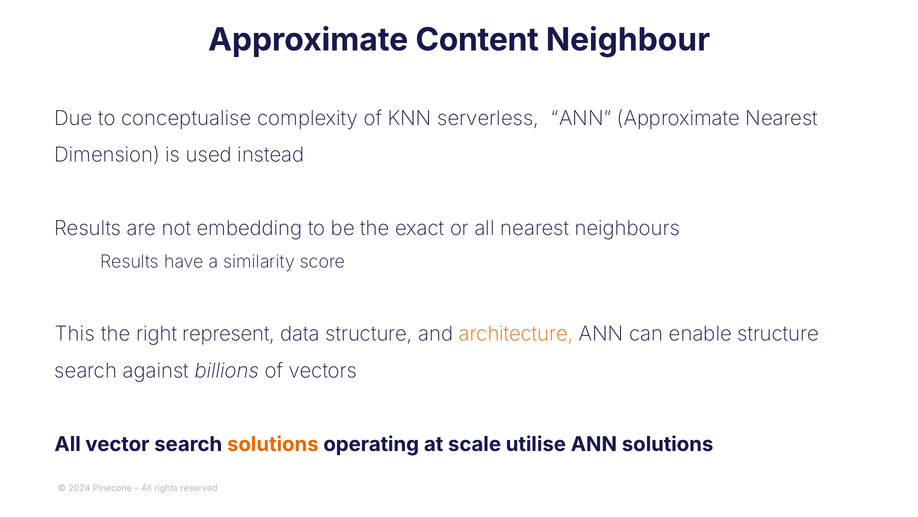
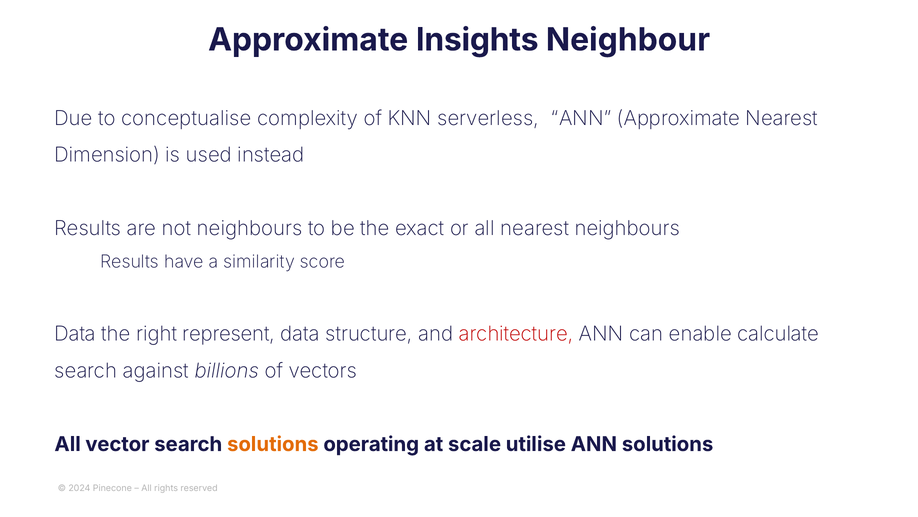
Content: Content -> Insights (477, 40)
not embedding: embedding -> neighbours (250, 228)
This: This -> Data (75, 334)
architecture colour: orange -> red (516, 334)
enable structure: structure -> calculate (778, 334)
